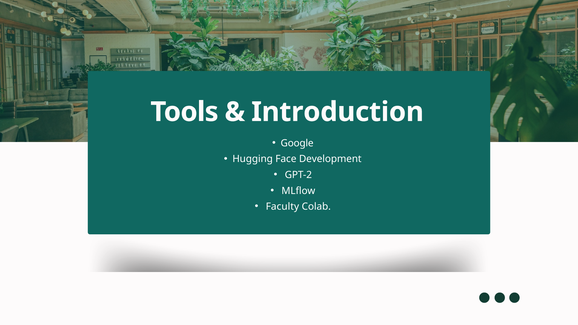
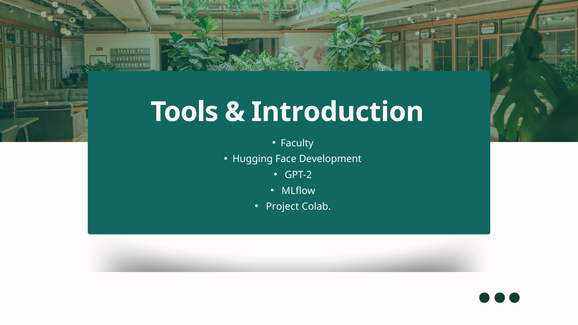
Google: Google -> Faculty (297, 143)
Faculty: Faculty -> Project (282, 207)
